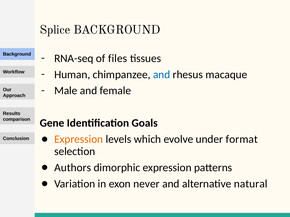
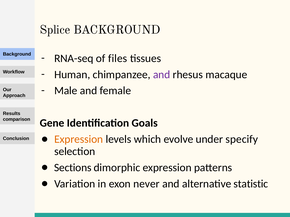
and colour: blue -> purple (162, 75)
format: format -> specify (242, 140)
Authors: Authors -> Sections (73, 168)
natural: natural -> statistic (251, 184)
